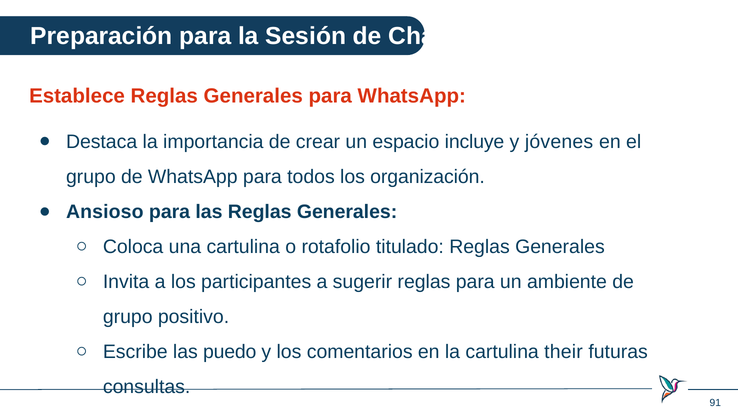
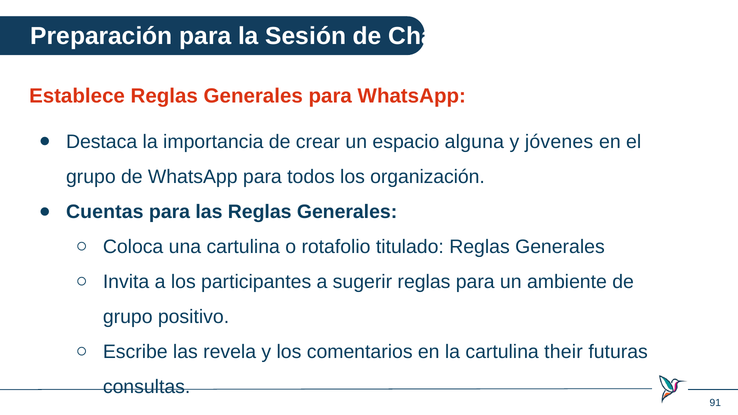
incluye: incluye -> alguna (474, 142)
Ansioso: Ansioso -> Cuentas (105, 212)
puedo: puedo -> revela (230, 352)
